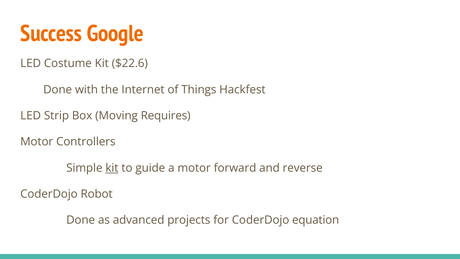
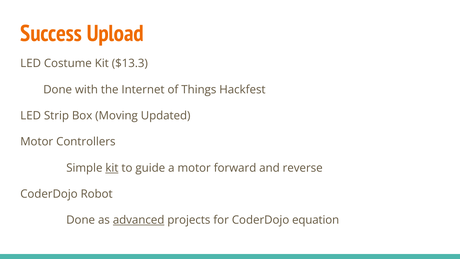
Google: Google -> Upload (115, 34)
$22.6: $22.6 -> $13.3 (130, 63)
Requires: Requires -> Updated (166, 116)
advanced underline: none -> present (139, 220)
